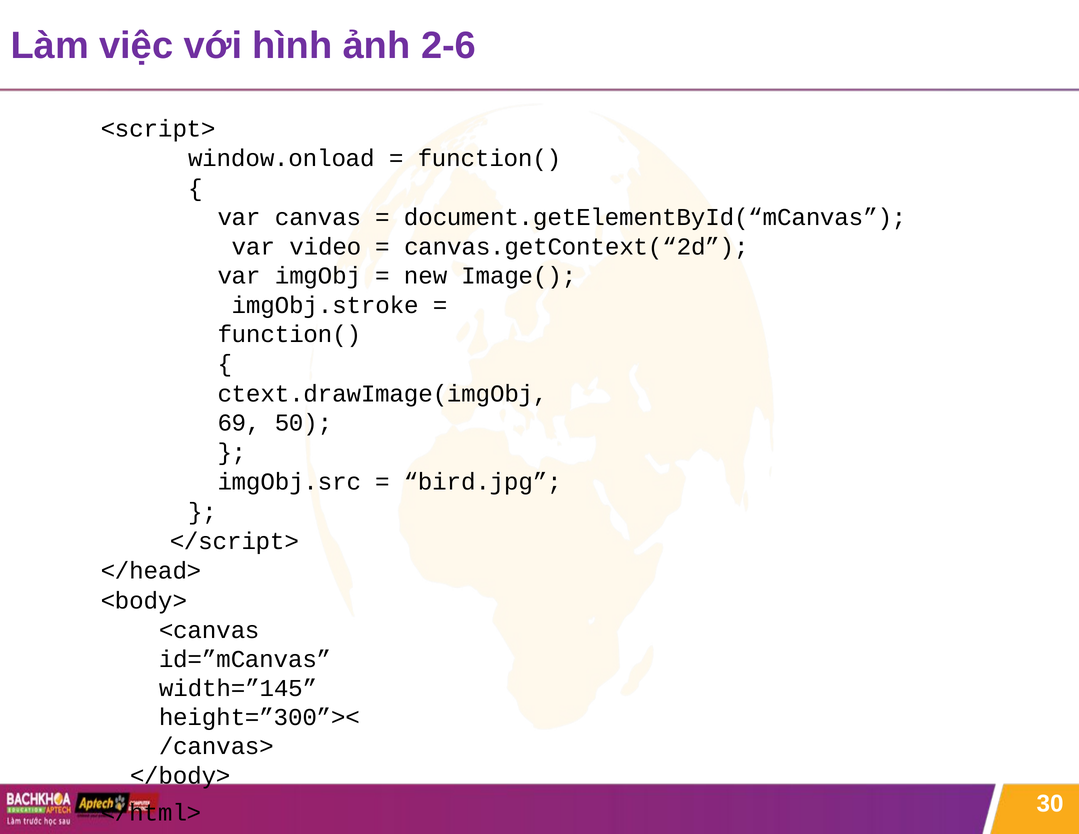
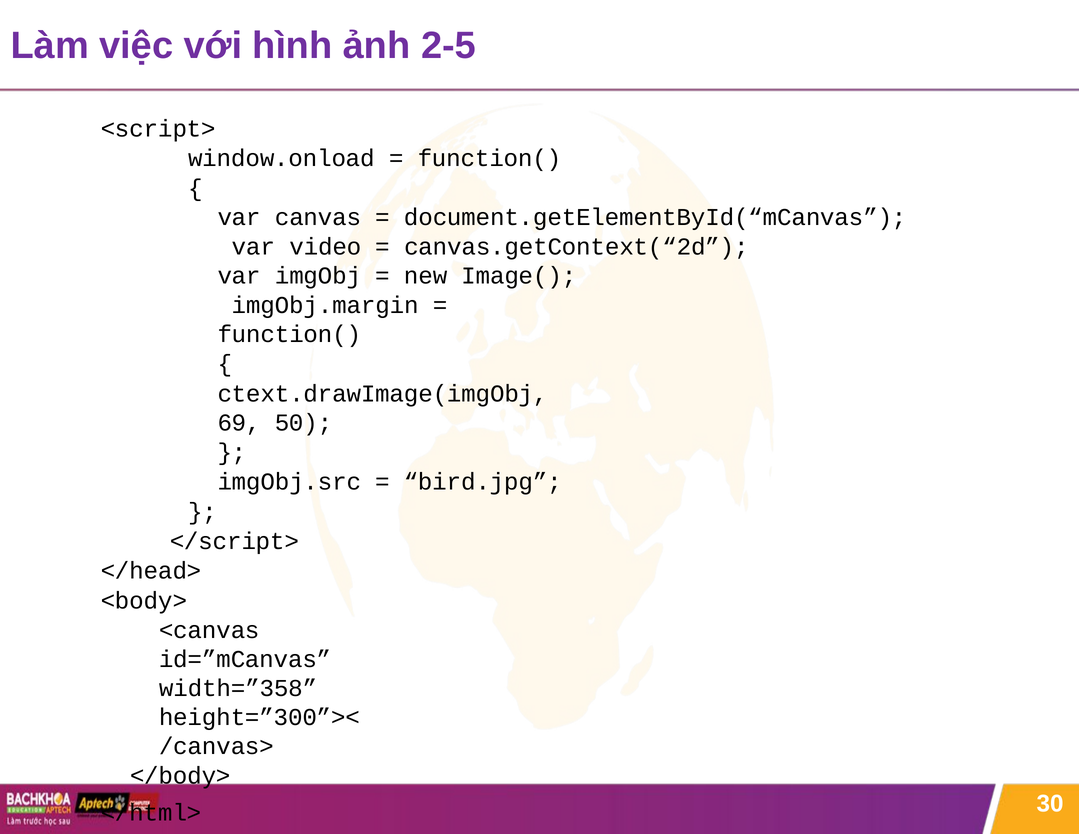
2-6: 2-6 -> 2-5 (449, 46)
imgObj.stroke: imgObj.stroke -> imgObj.margin (325, 305)
width=”145: width=”145 -> width=”358 (238, 688)
